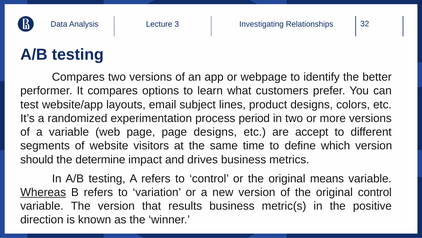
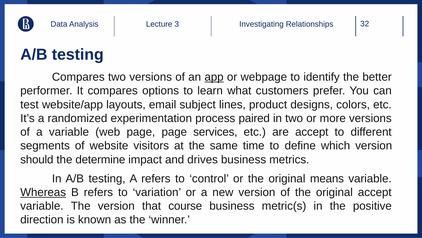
app underline: none -> present (214, 77)
period: period -> paired (254, 118)
page designs: designs -> services (215, 132)
original control: control -> accept (375, 192)
results: results -> course (185, 206)
